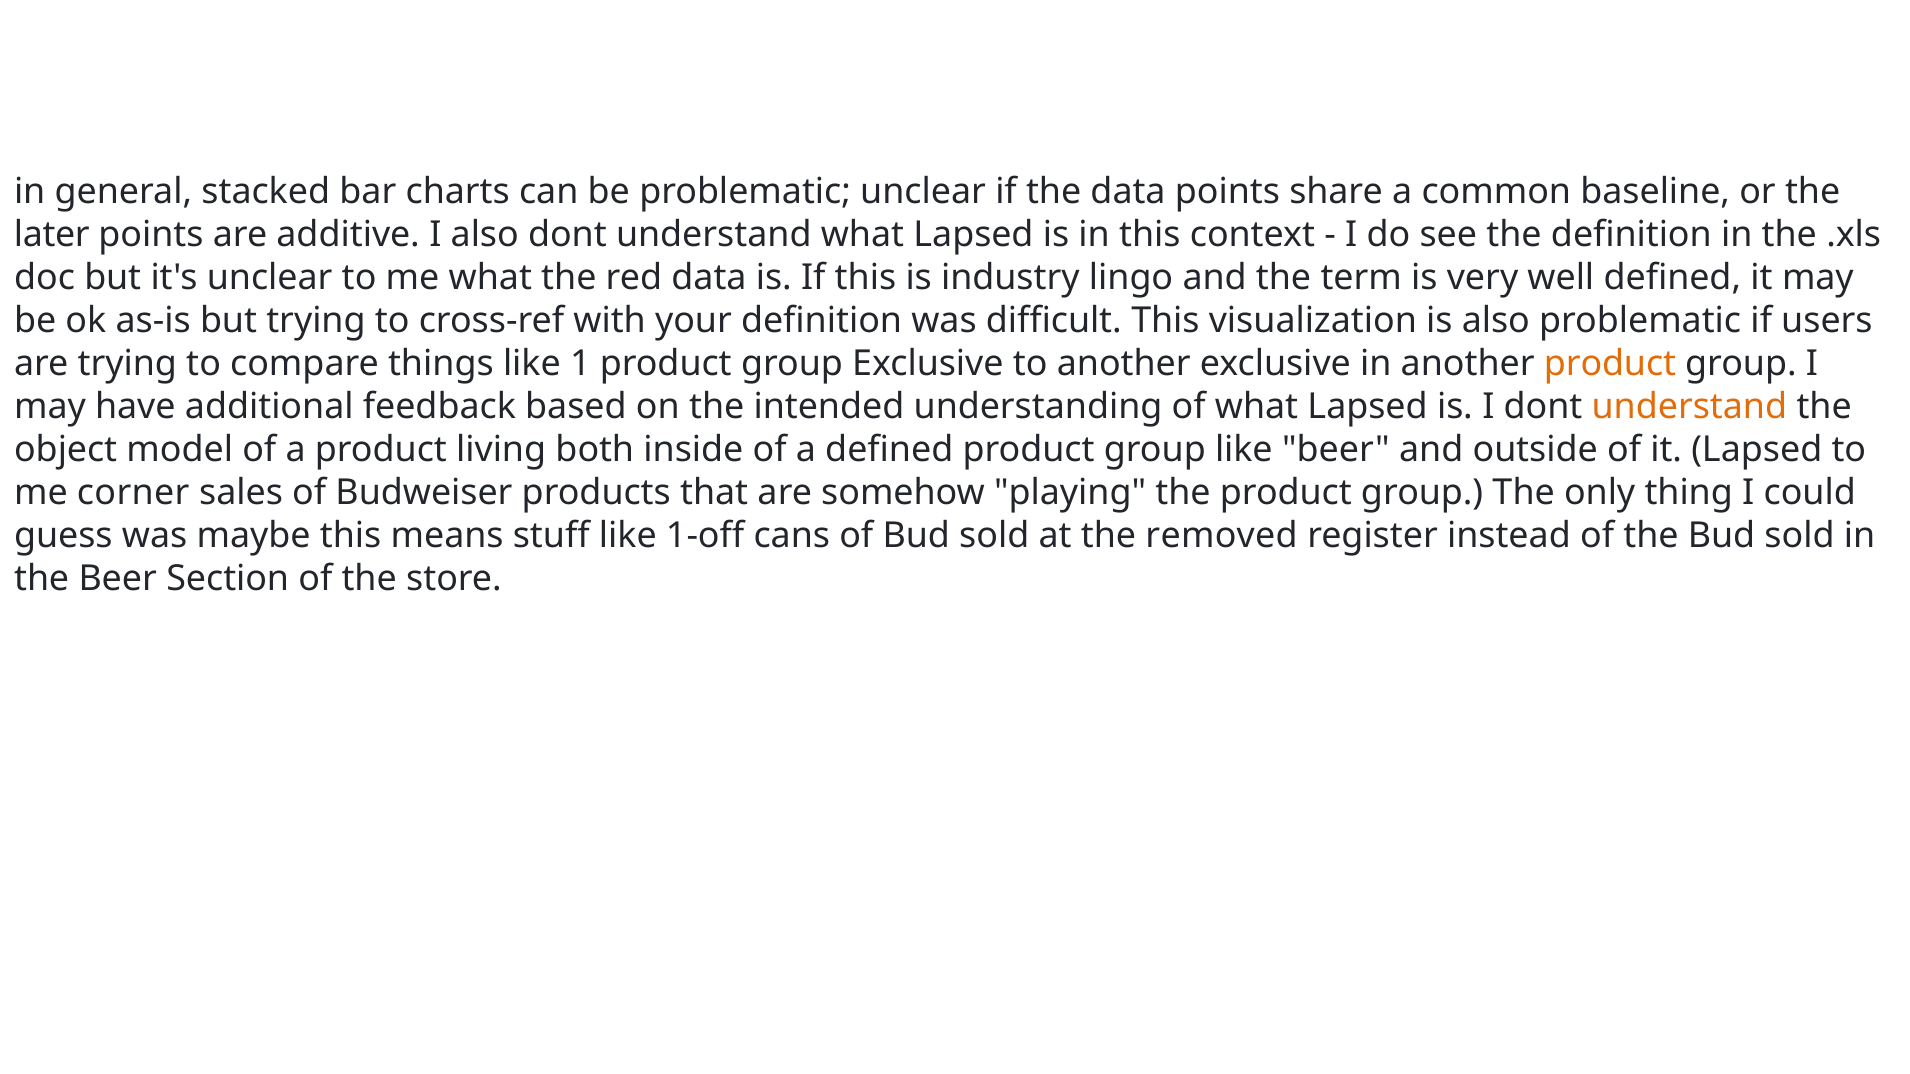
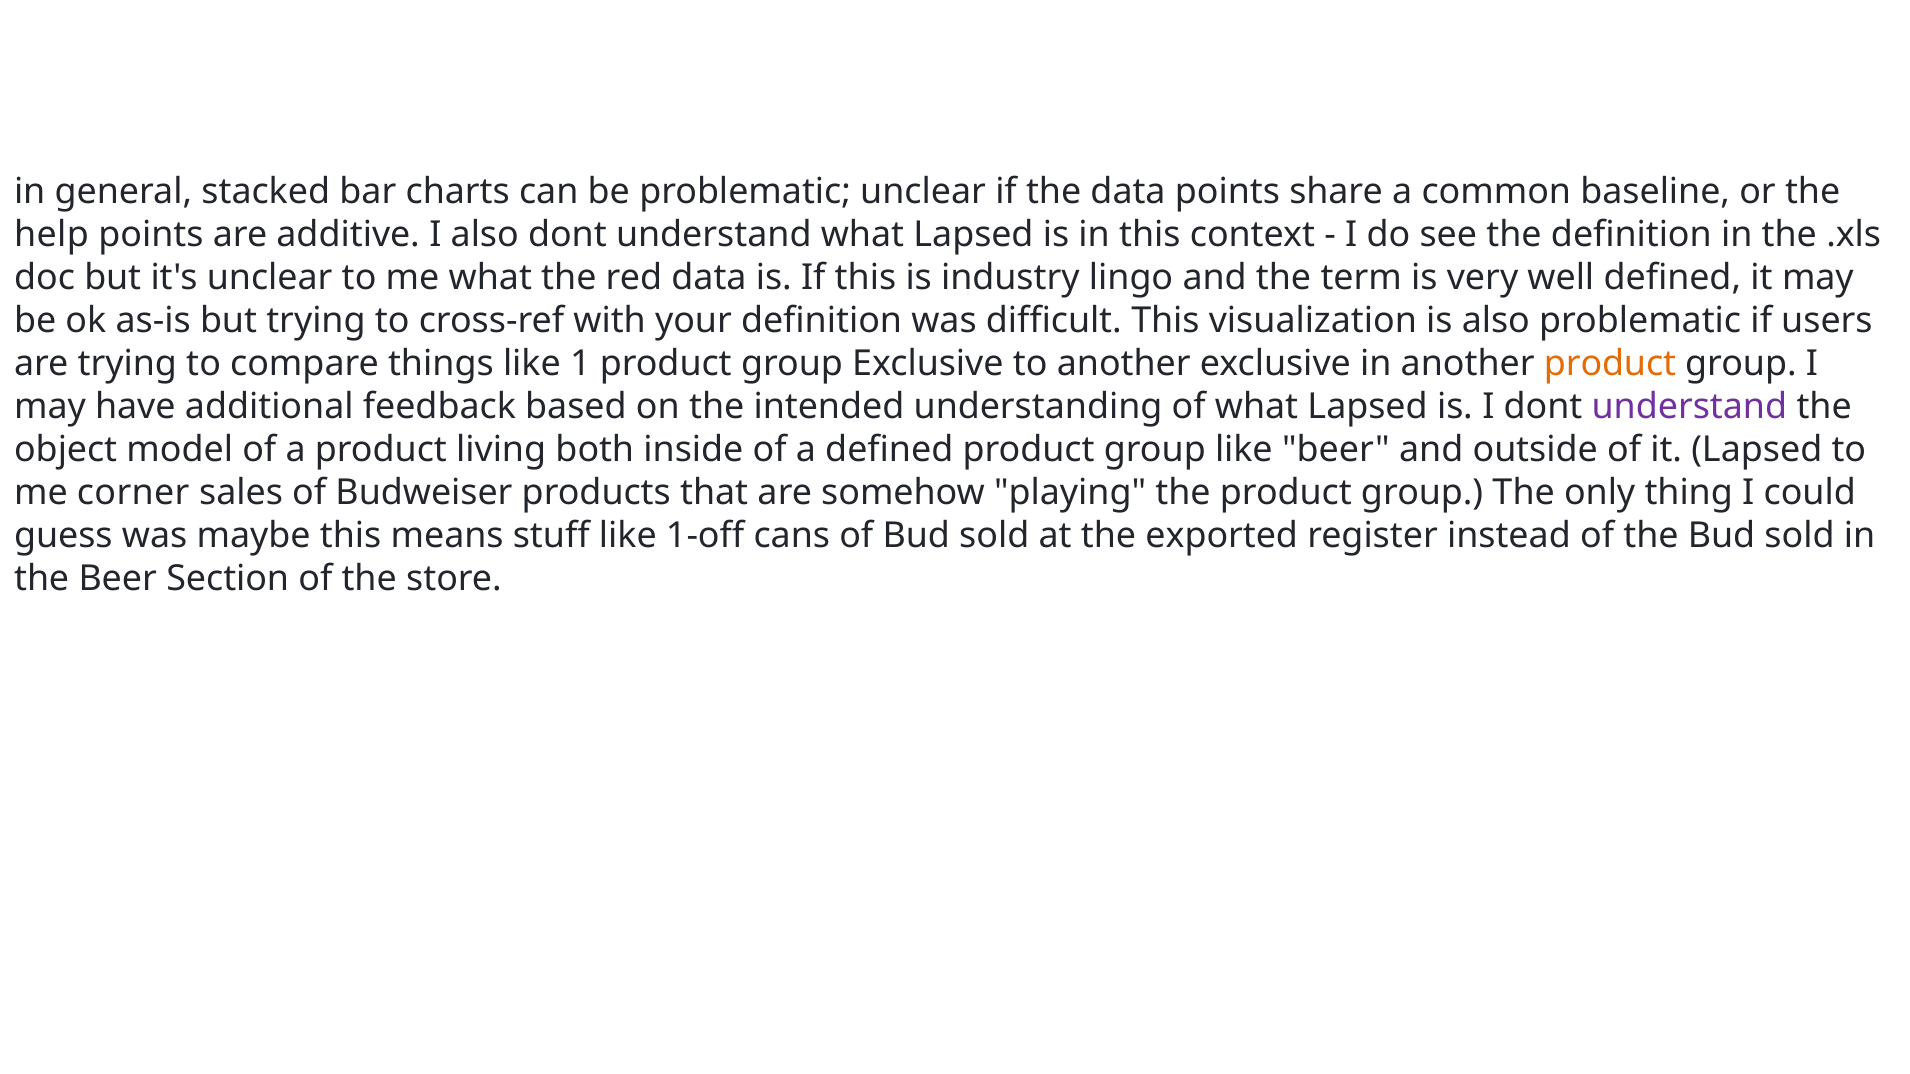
later: later -> help (51, 235)
understand colour: orange -> purple (1689, 407)
removed: removed -> exported (1222, 536)
